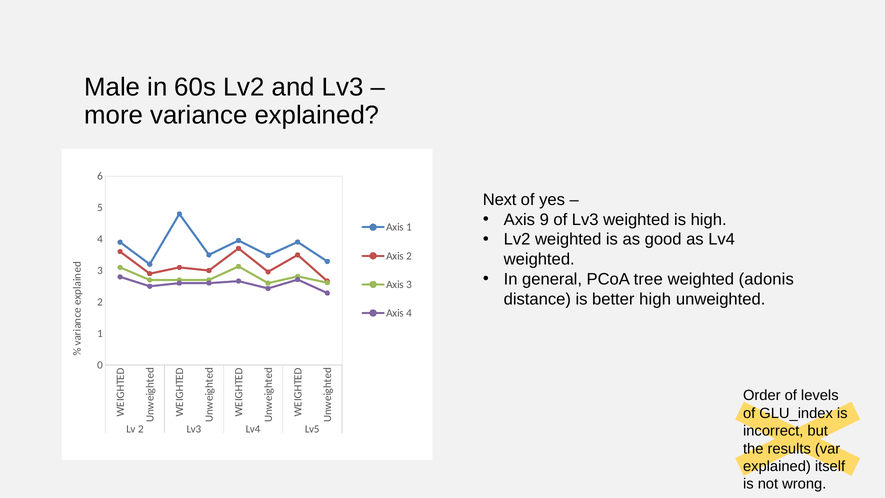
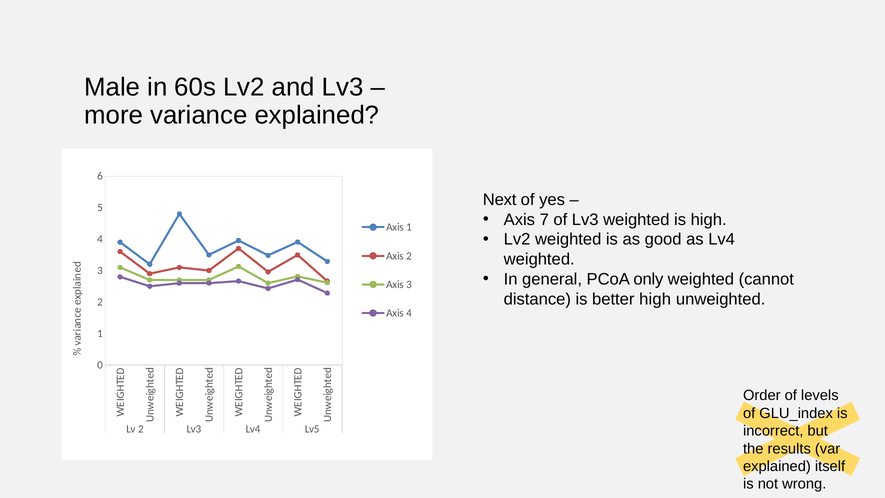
9: 9 -> 7 (544, 219)
tree: tree -> only (648, 279)
adonis: adonis -> cannot (766, 279)
